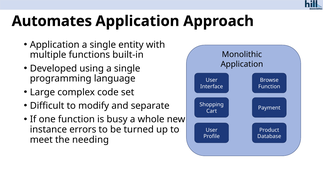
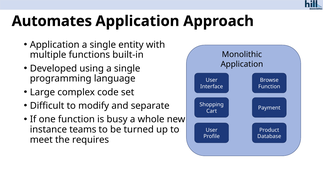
errors: errors -> teams (83, 129)
needing: needing -> requires (91, 139)
